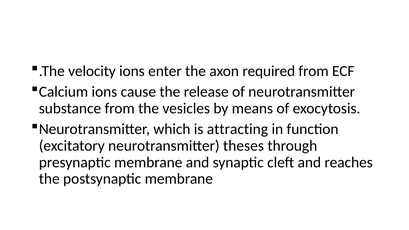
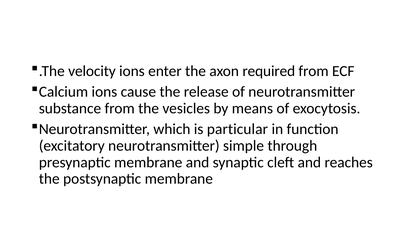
attracting: attracting -> particular (237, 129)
theses: theses -> simple (244, 146)
